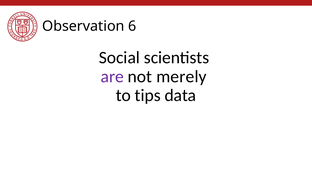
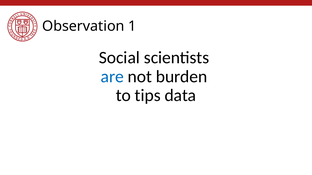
6: 6 -> 1 (132, 26)
are colour: purple -> blue (112, 77)
merely: merely -> burden (182, 77)
